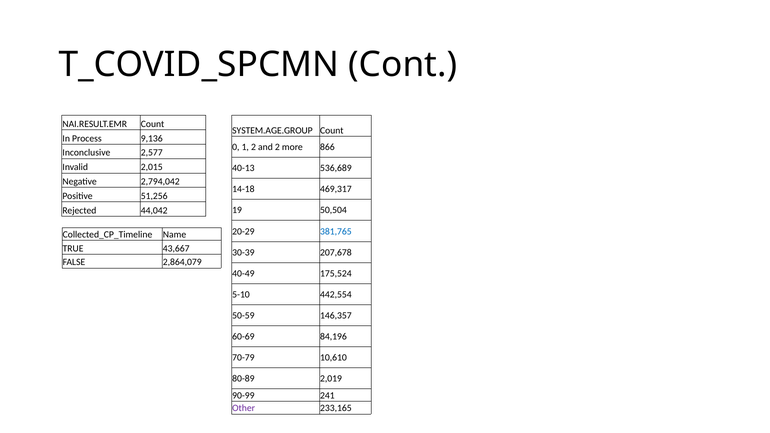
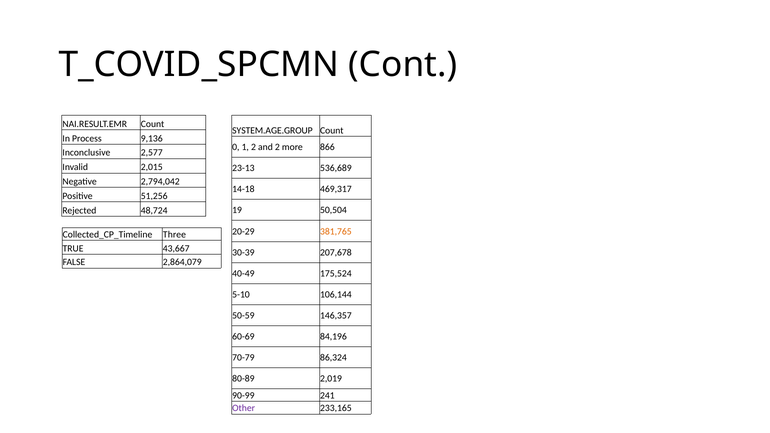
40-13: 40-13 -> 23-13 (243, 168)
44,042: 44,042 -> 48,724 (154, 211)
381,765 colour: blue -> orange (336, 231)
Name: Name -> Three (175, 235)
442,554: 442,554 -> 106,144 (336, 295)
10,610: 10,610 -> 86,324 (333, 358)
